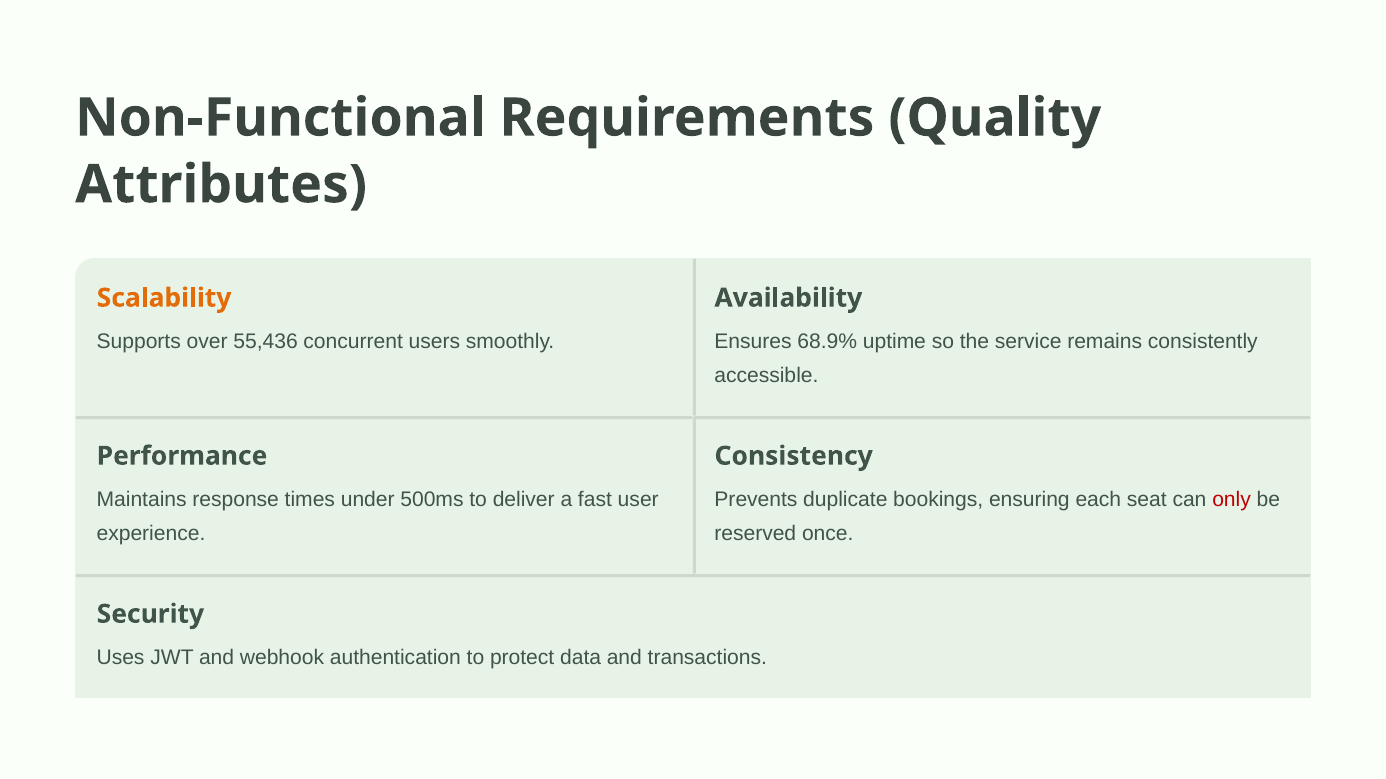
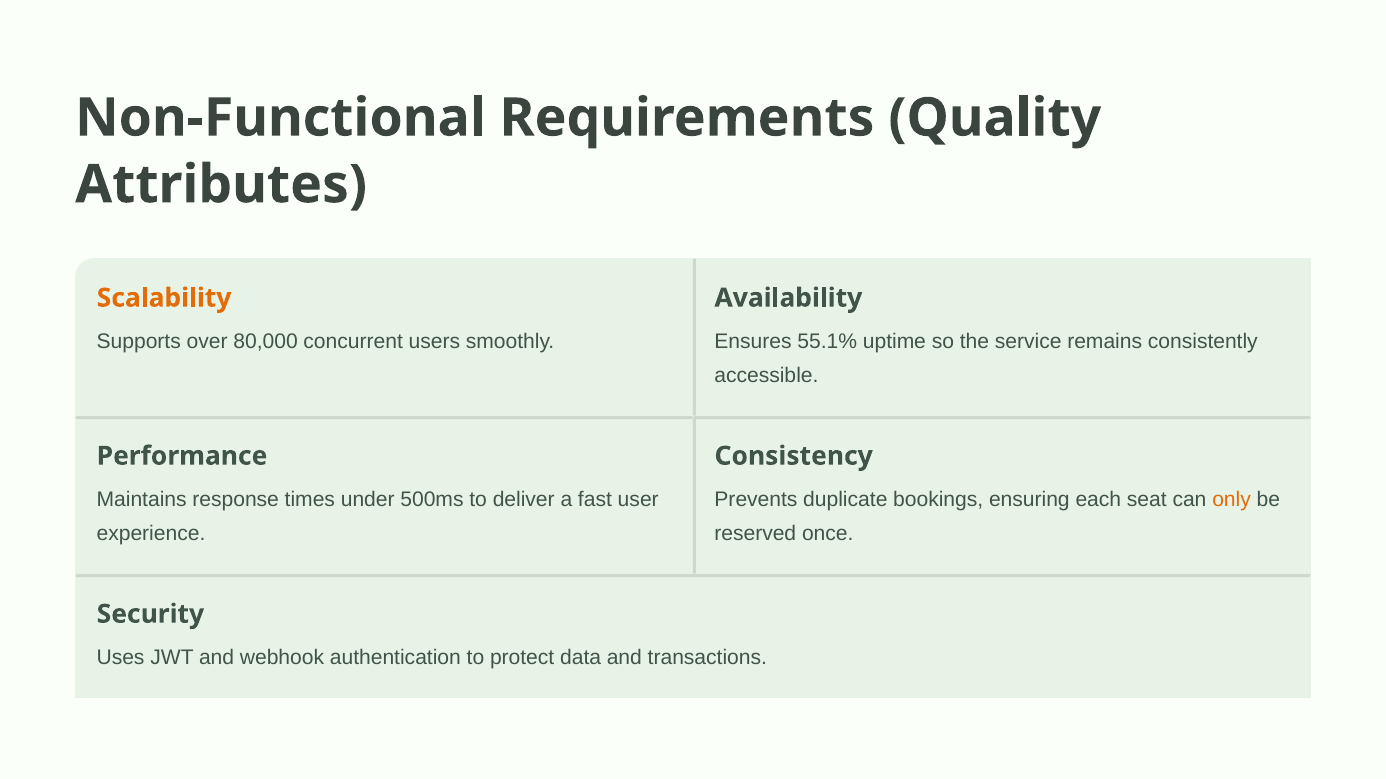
55,436: 55,436 -> 80,000 (266, 341)
68.9%: 68.9% -> 55.1% (827, 341)
only colour: red -> orange (1232, 500)
